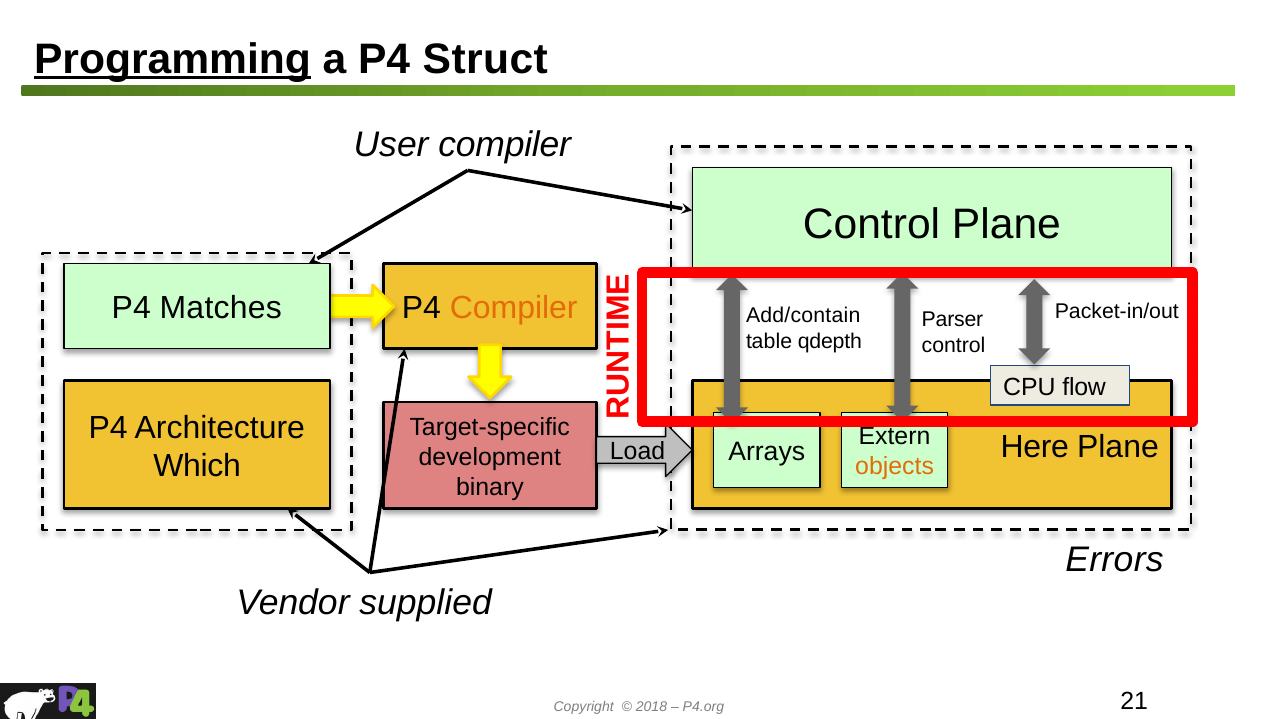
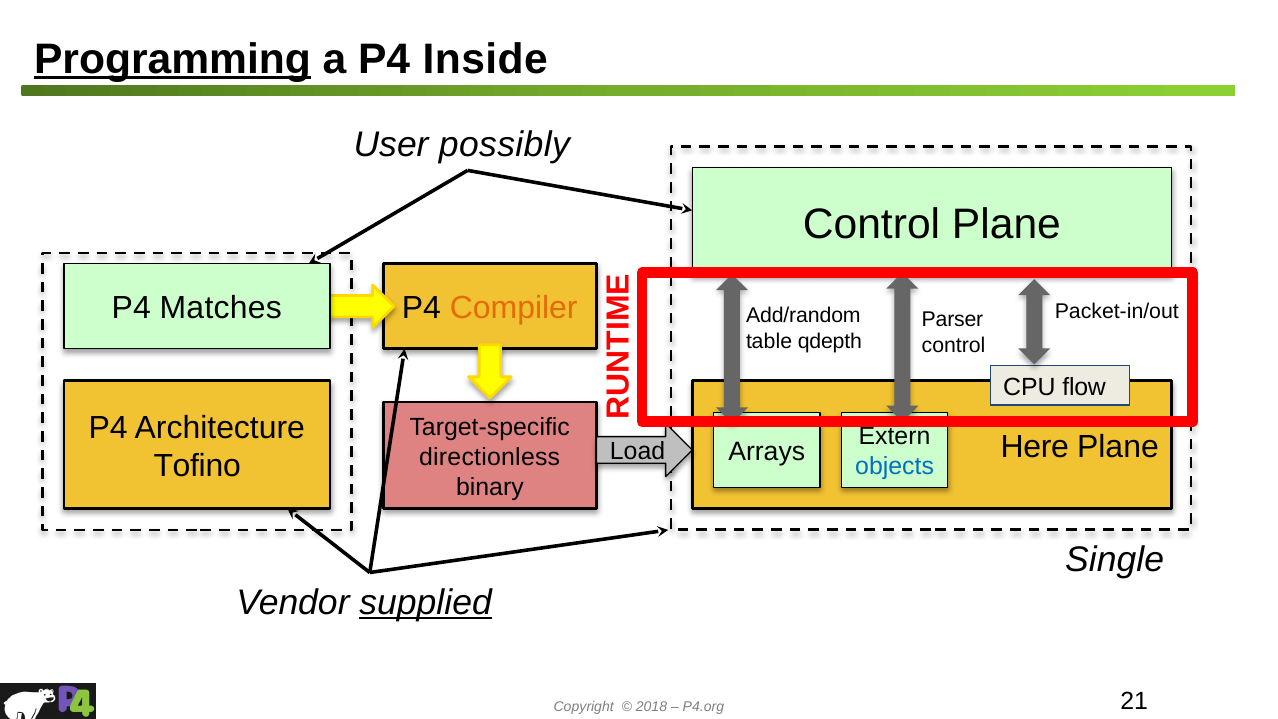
Struct: Struct -> Inside (485, 59)
User compiler: compiler -> possibly (504, 145)
Add/contain: Add/contain -> Add/random (803, 316)
development: development -> directionless (490, 457)
Which: Which -> Tofino (197, 466)
objects colour: orange -> blue (895, 467)
Errors: Errors -> Single (1115, 560)
supplied underline: none -> present (426, 603)
